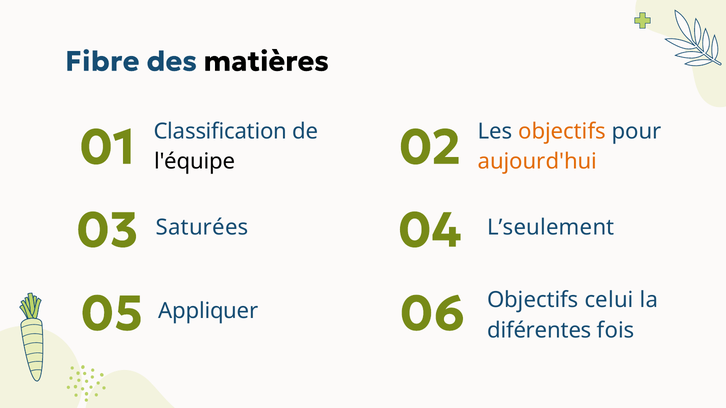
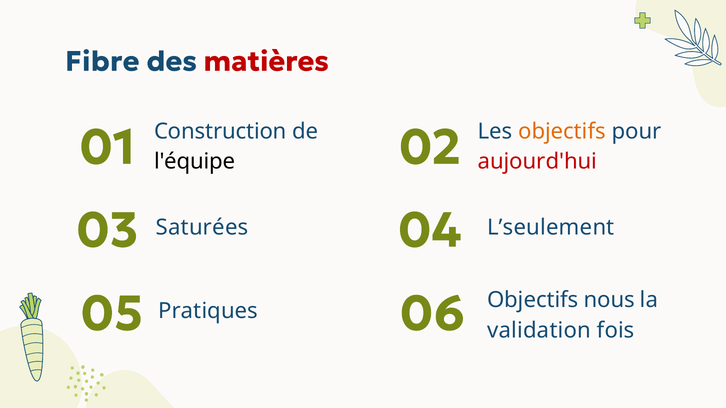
matières colour: black -> red (266, 62)
Classification: Classification -> Construction (220, 131)
aujourd'hui colour: orange -> red (537, 162)
Appliquer: Appliquer -> Pratiques (208, 311)
celui: celui -> nous (609, 300)
diférentes: diférentes -> validation (539, 331)
